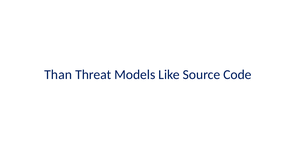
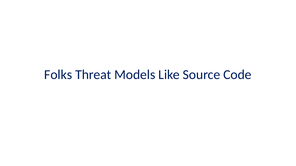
Than: Than -> Folks (58, 75)
